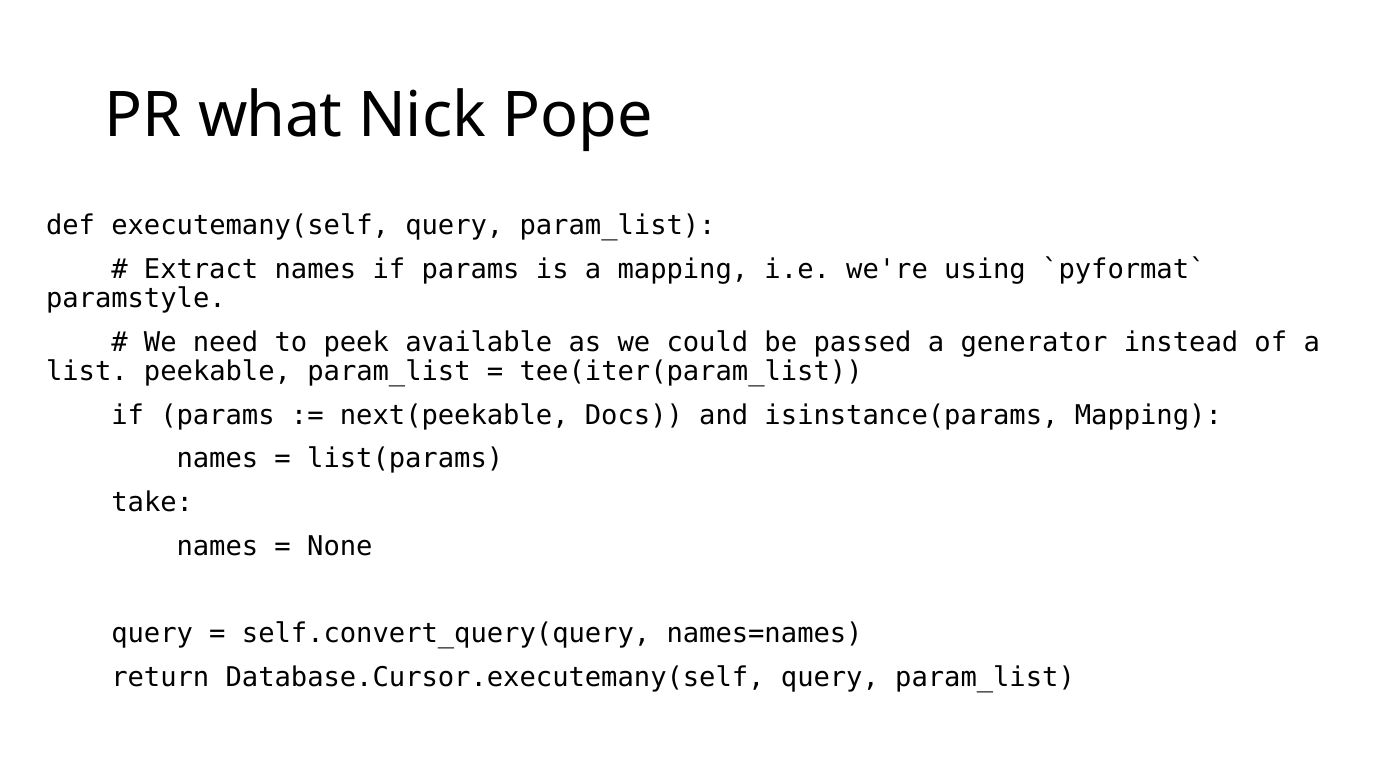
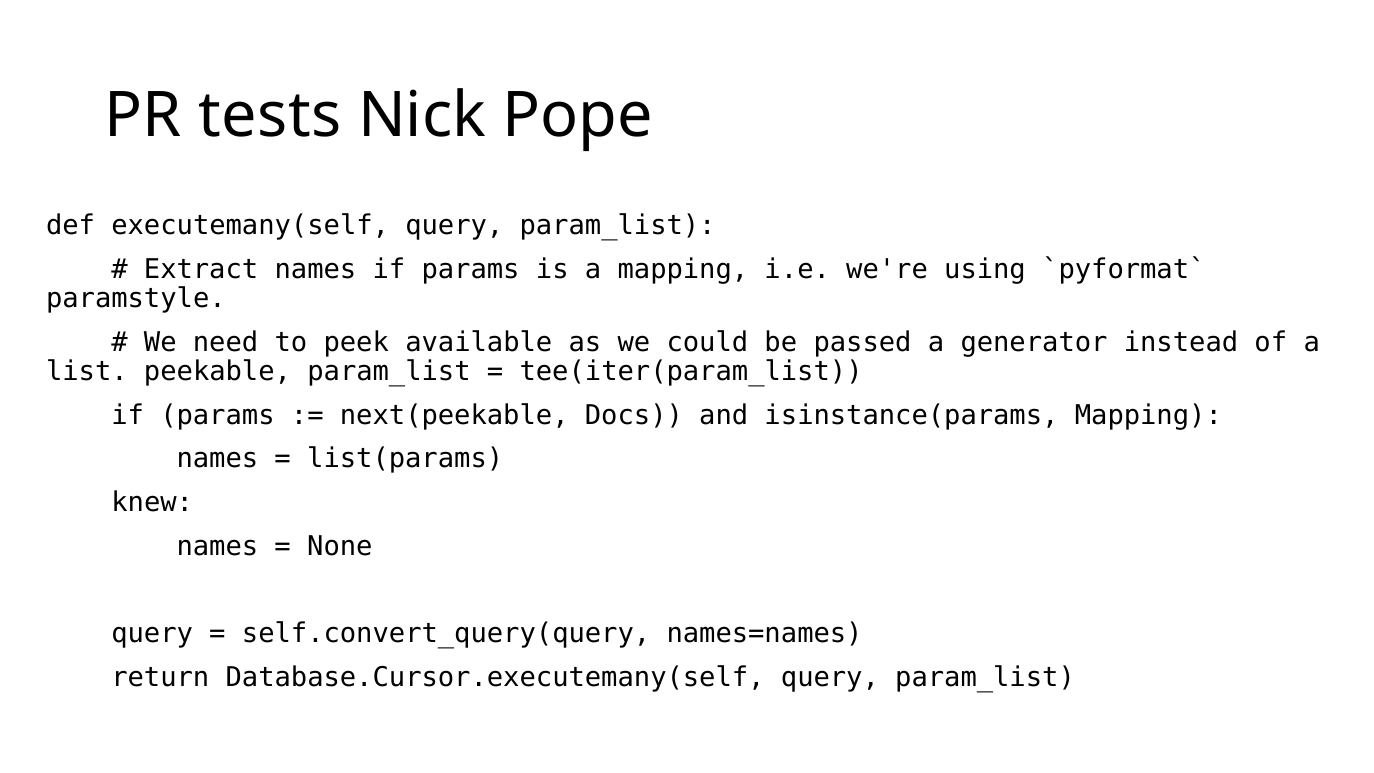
what: what -> tests (270, 115)
take: take -> knew (152, 503)
